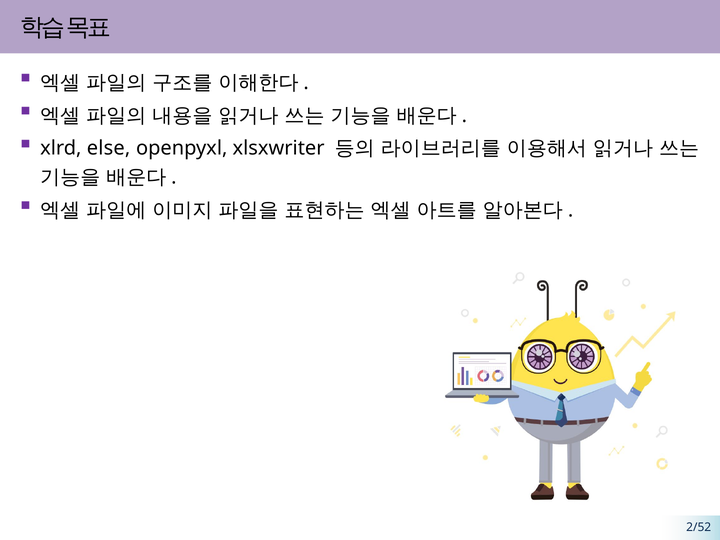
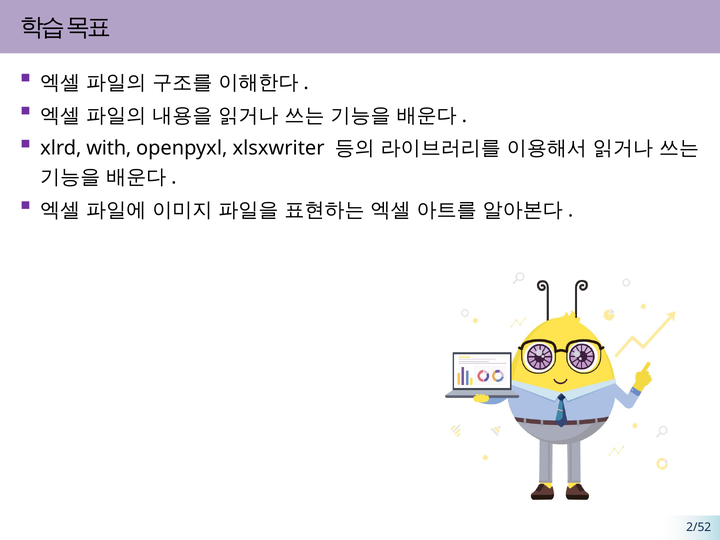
else: else -> with (109, 148)
